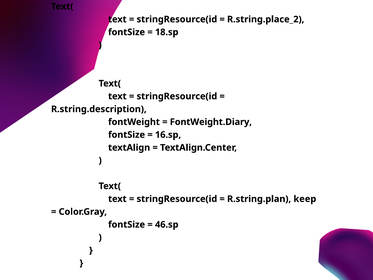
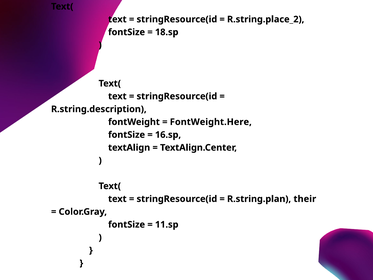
FontWeight.Diary: FontWeight.Diary -> FontWeight.Here (211, 122)
keep: keep -> their (305, 199)
46.sp: 46.sp -> 11.sp (167, 224)
